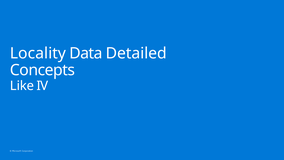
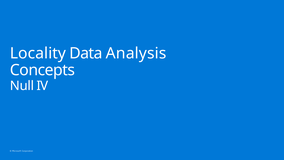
Detailed: Detailed -> Analysis (136, 53)
Like: Like -> Null (22, 86)
